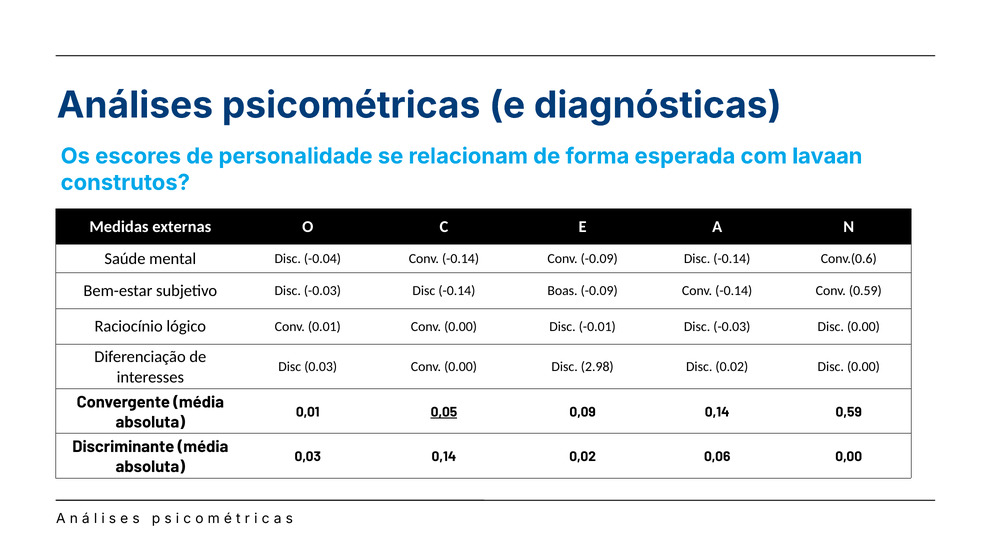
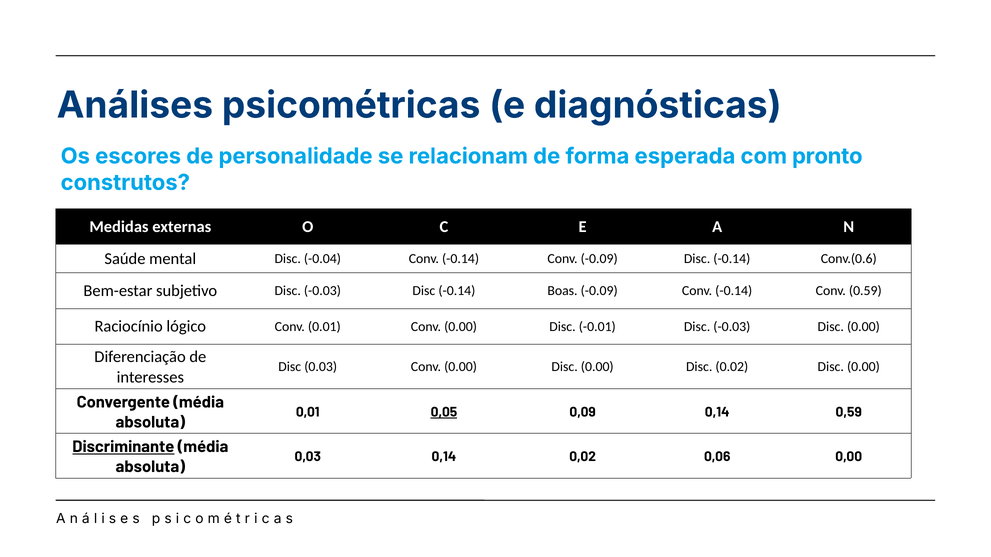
lavaan: lavaan -> pronto (827, 156)
0.00 Disc 2.98: 2.98 -> 0.00 (597, 367)
Discriminante underline: none -> present (123, 447)
